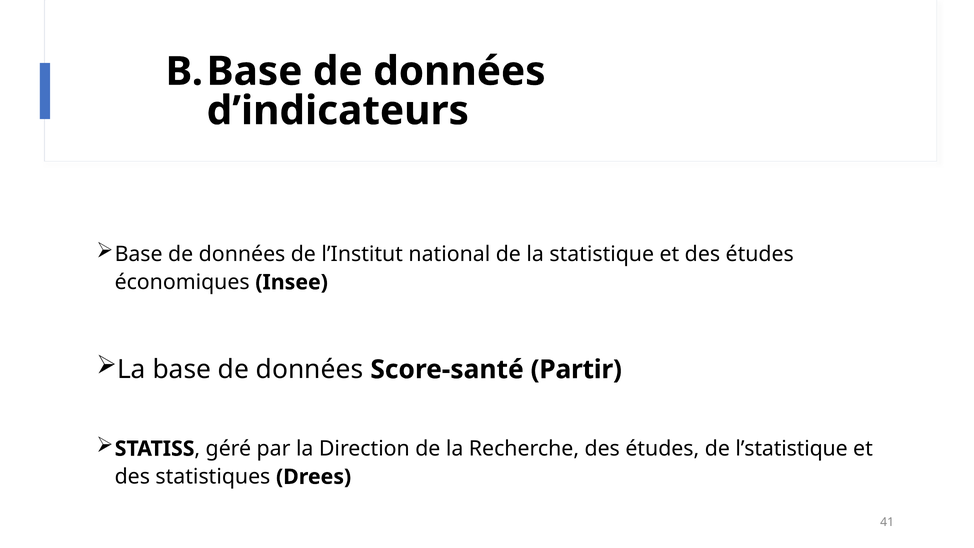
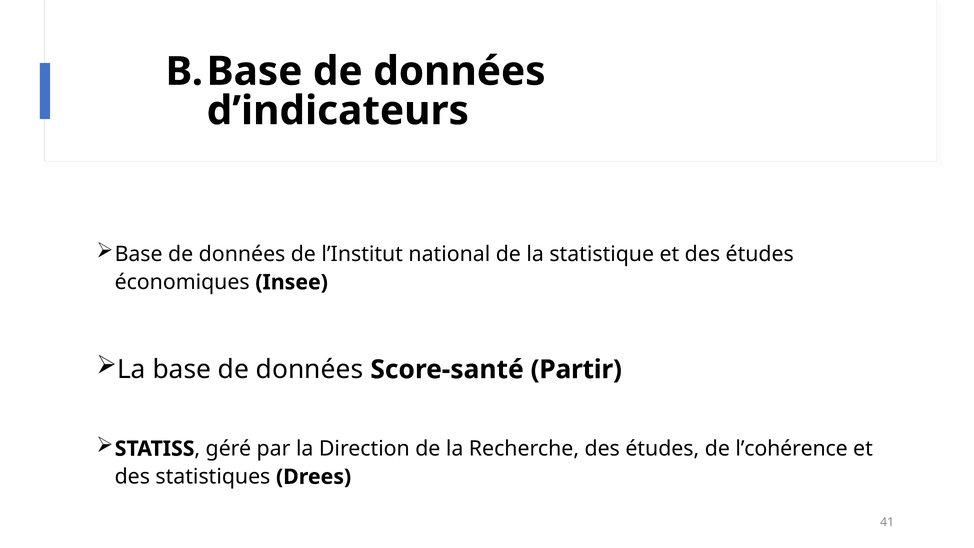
l’statistique: l’statistique -> l’cohérence (792, 449)
